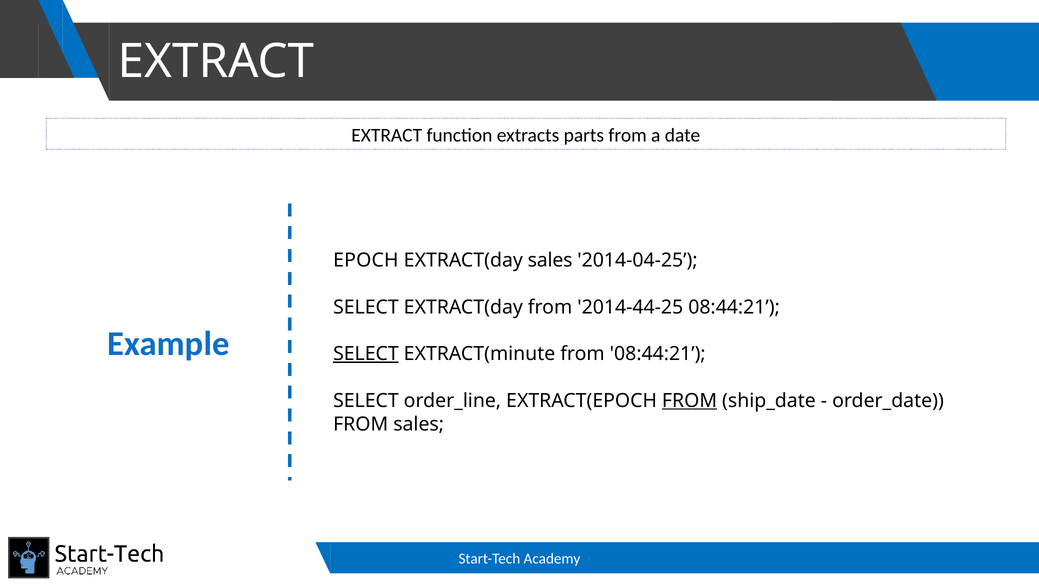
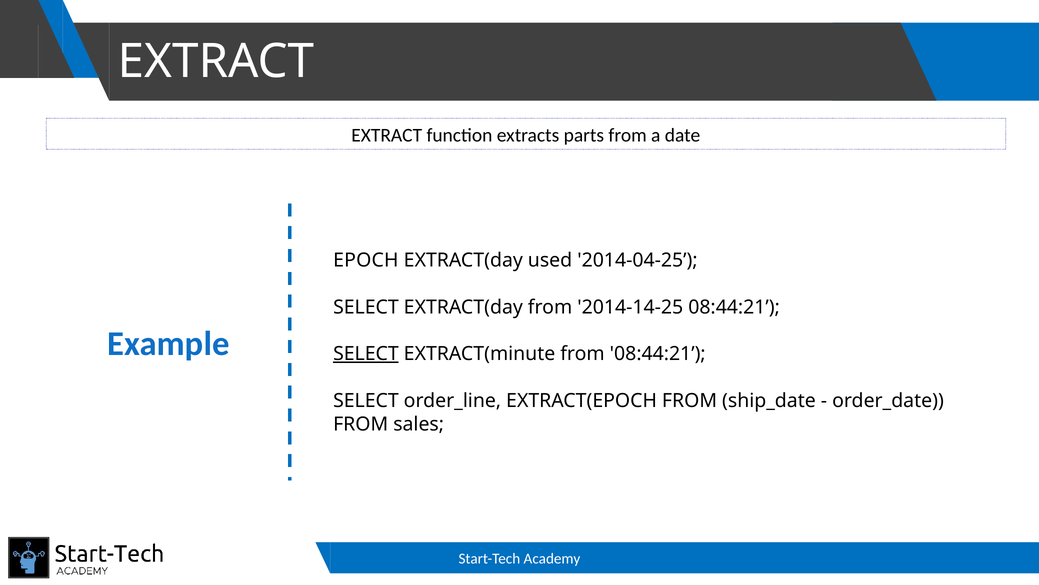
EXTRACT(day sales: sales -> used (550, 260)
2014-44-25: 2014-44-25 -> 2014-14-25 (630, 307)
FROM underline: present -> none (690, 400)
